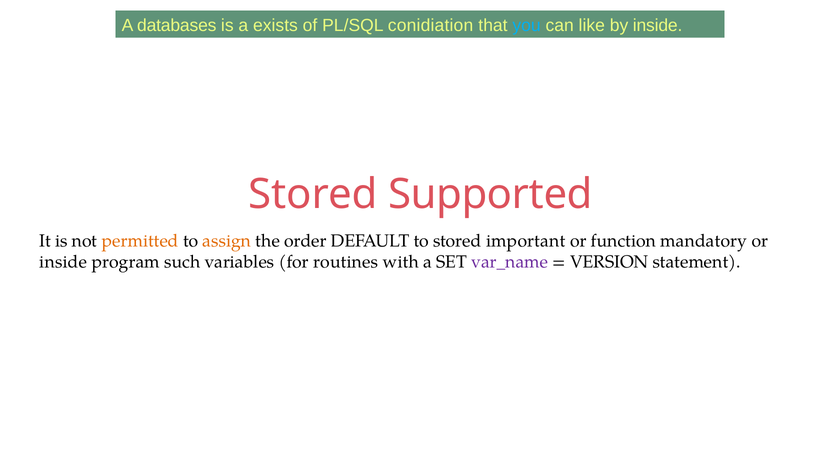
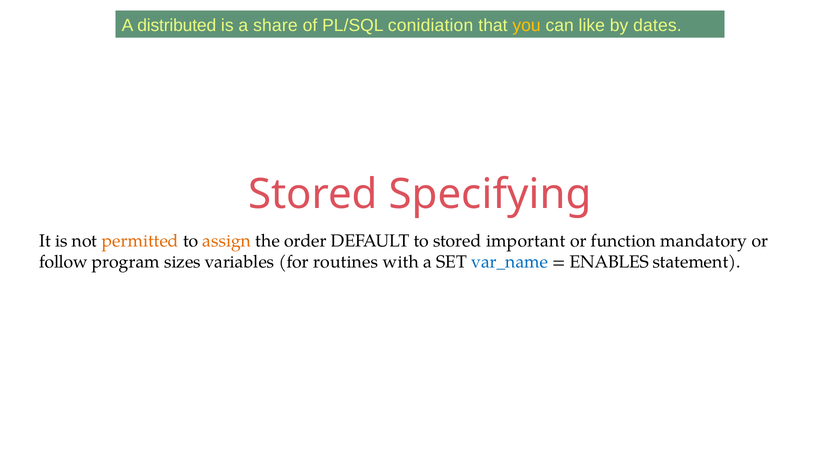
databases: databases -> distributed (177, 25)
exists: exists -> share (275, 25)
you colour: light blue -> yellow (527, 25)
by inside: inside -> dates (657, 25)
Supported: Supported -> Specifying (490, 194)
inside: inside -> follow (63, 262)
such: such -> sizes (182, 262)
var_name colour: purple -> blue (510, 262)
VERSION: VERSION -> ENABLES (609, 262)
